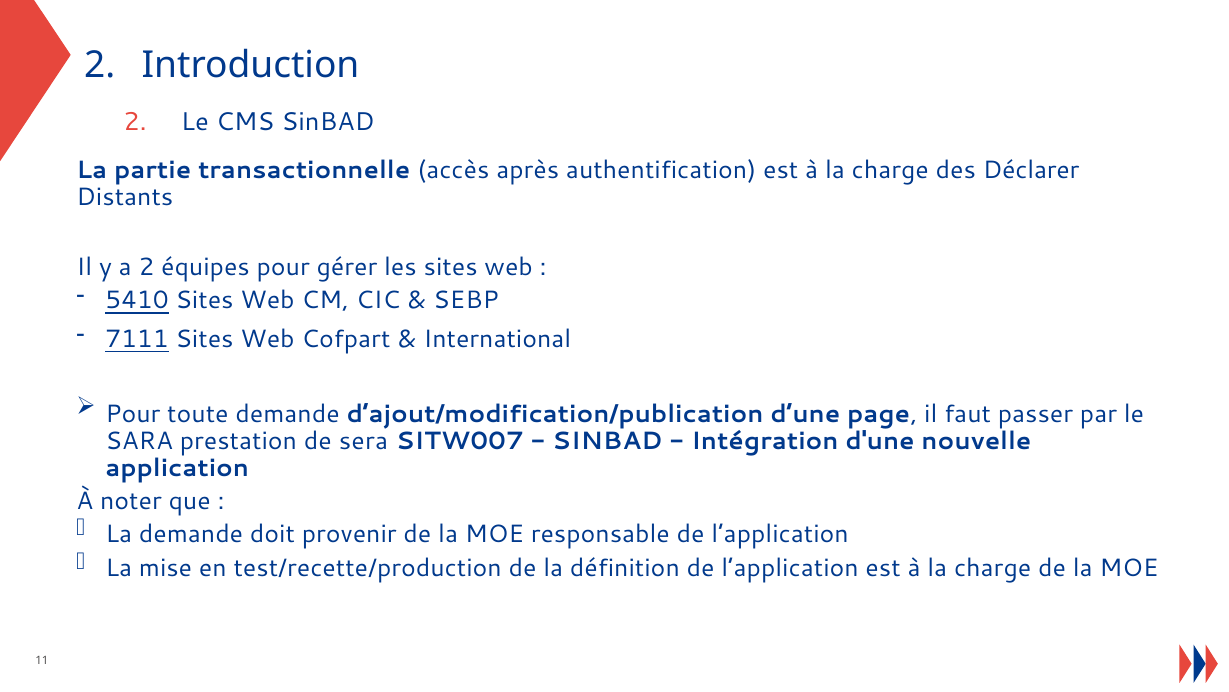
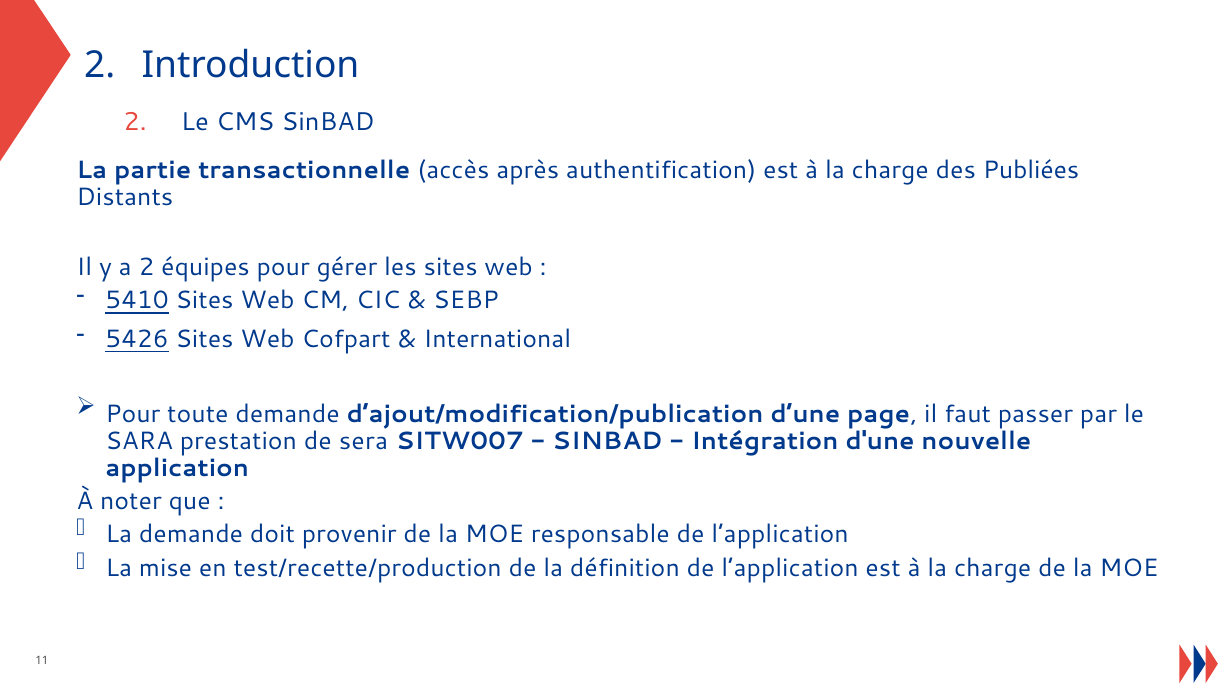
Déclarer: Déclarer -> Publiées (1031, 170)
7111: 7111 -> 5426 (137, 339)
